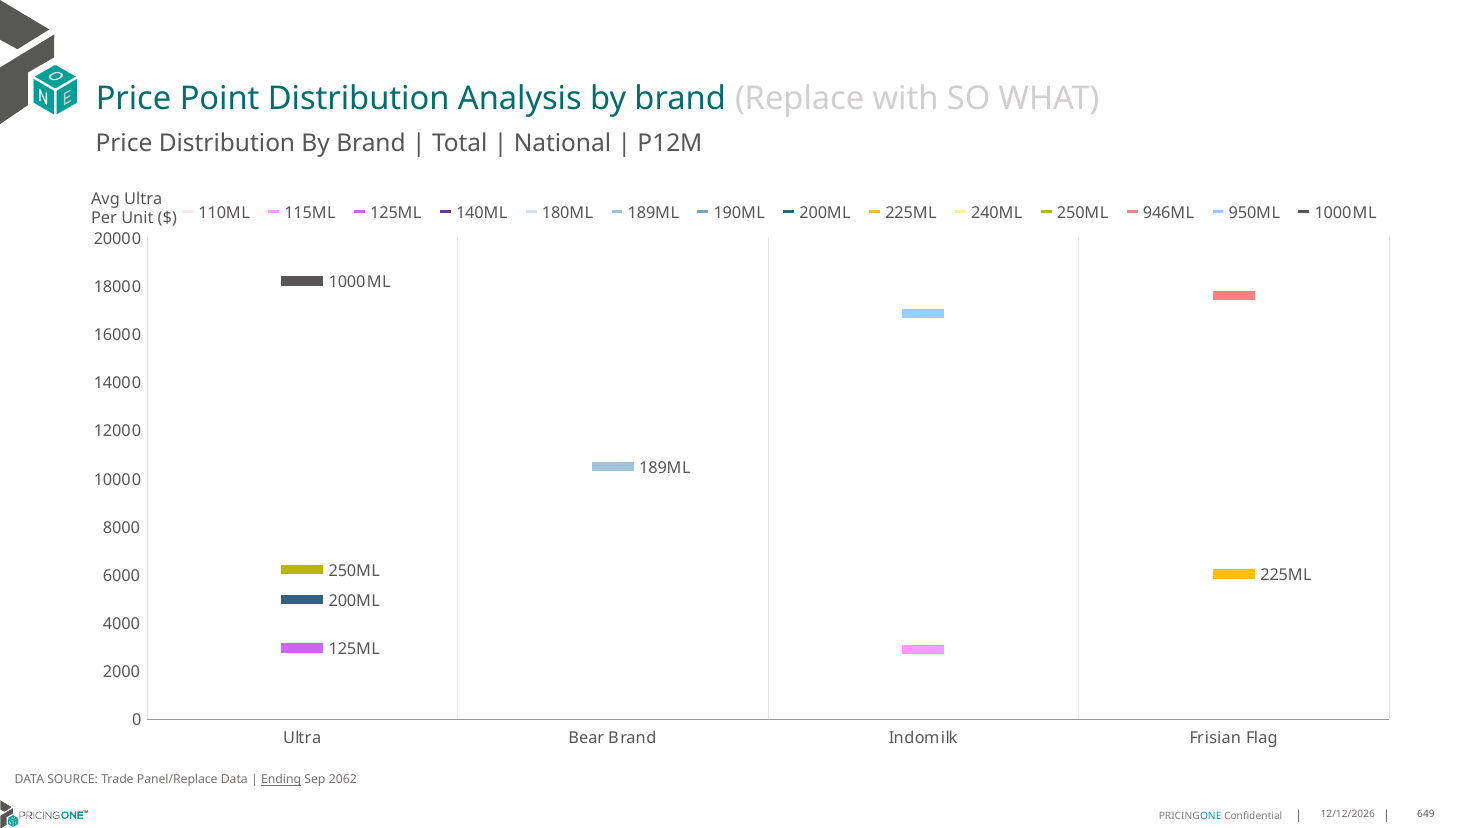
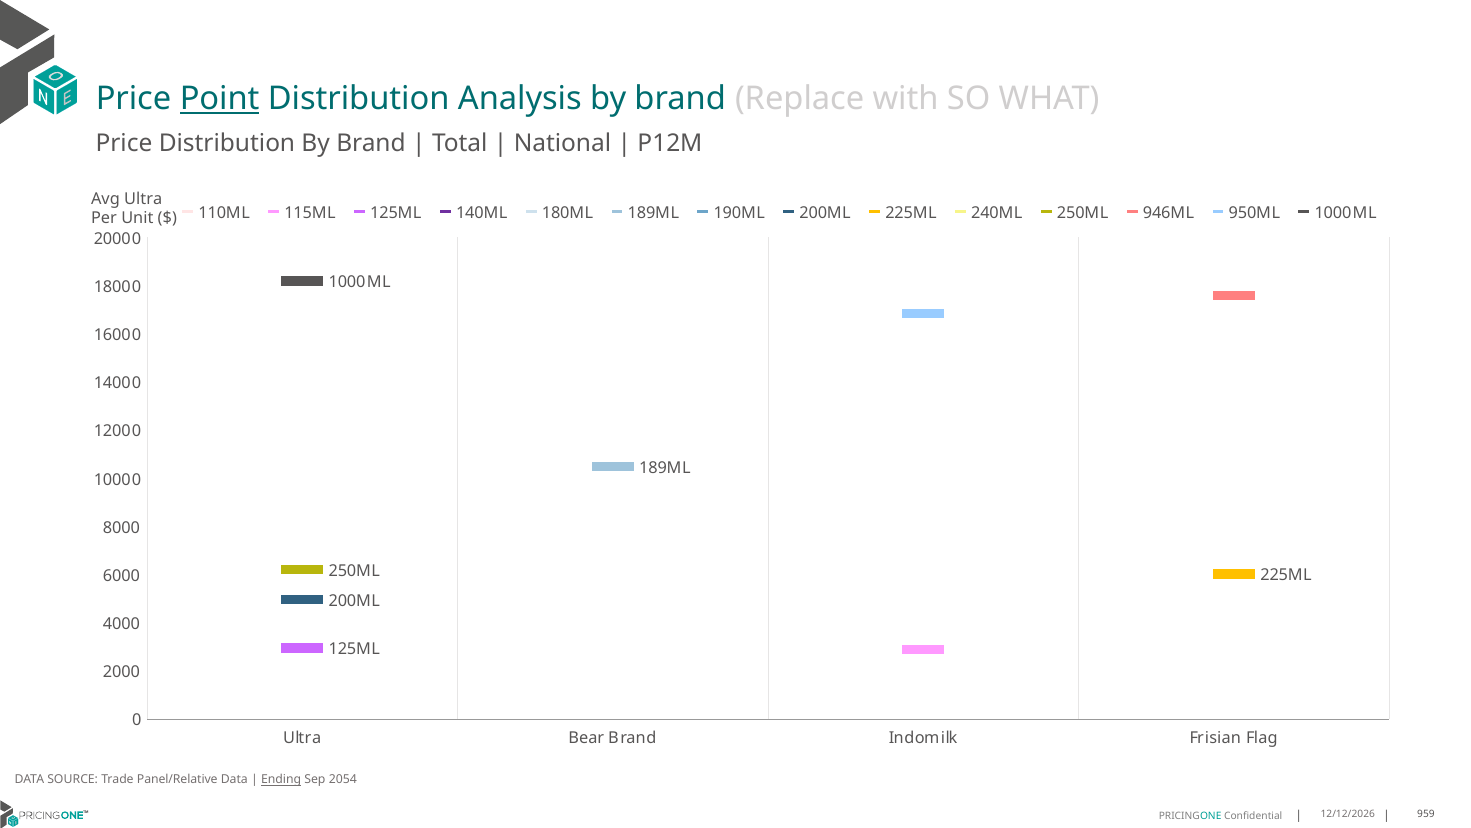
Point underline: none -> present (220, 99)
Panel/Replace: Panel/Replace -> Panel/Relative (177, 779)
2062: 2062 -> 2054 (343, 779)
649: 649 -> 959 (1426, 814)
